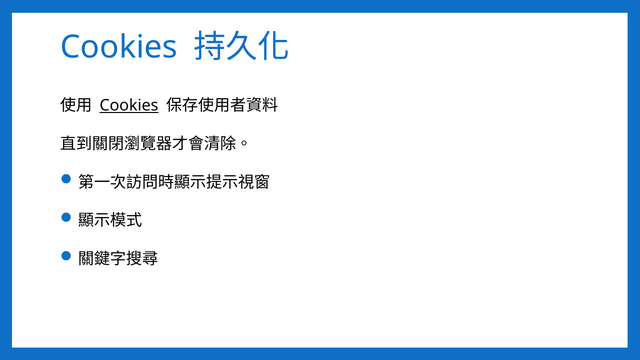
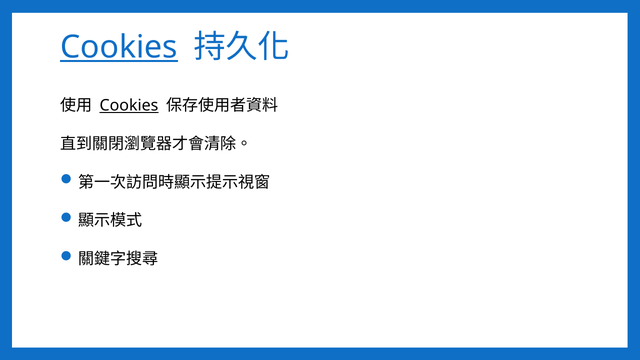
Cookies underline: none -> present (119, 47)
